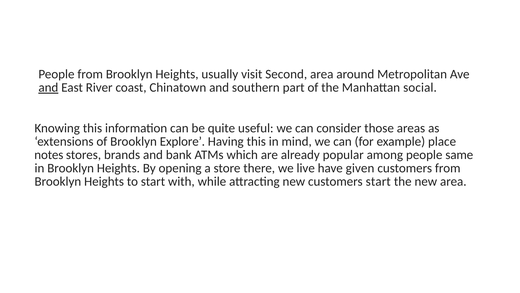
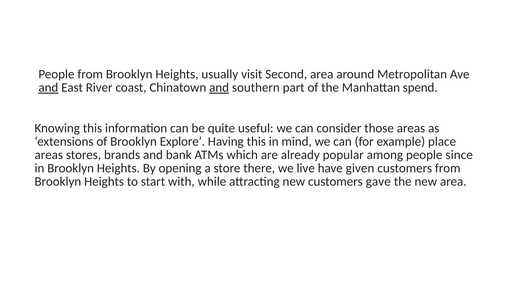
and underline: none -> present (219, 87)
social: social -> spend (420, 87)
notes: notes -> areas (49, 155)
same: same -> since (459, 155)
customers start: start -> gave (378, 181)
